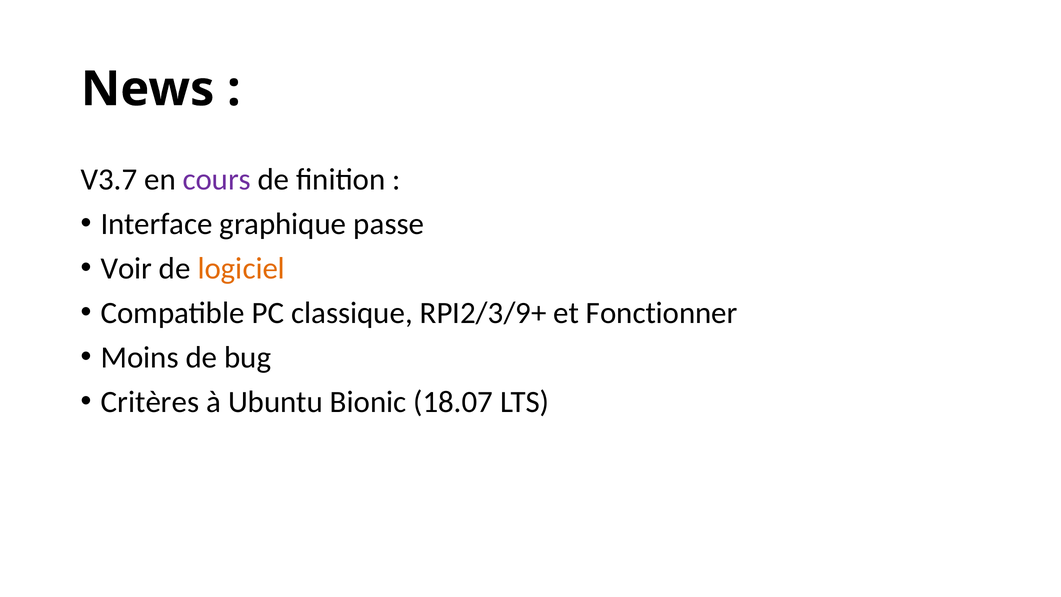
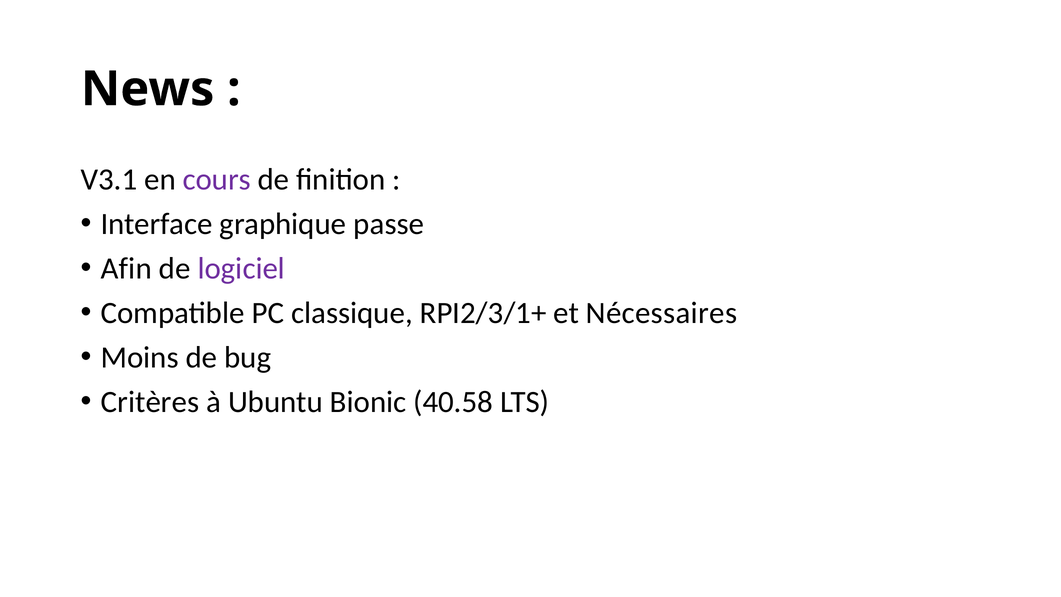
V3.7: V3.7 -> V3.1 (109, 179)
Voir: Voir -> Afin (126, 268)
logiciel colour: orange -> purple (241, 268)
RPI2/3/9+: RPI2/3/9+ -> RPI2/3/1+ (483, 313)
Fonctionner: Fonctionner -> Nécessaires (662, 313)
18.07: 18.07 -> 40.58 (453, 402)
